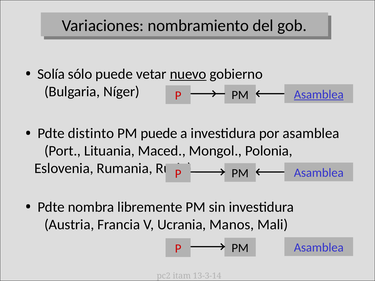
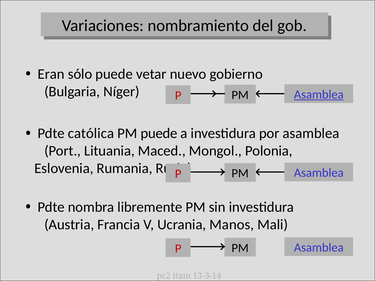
Solía: Solía -> Eran (51, 74)
nuevo underline: present -> none (188, 74)
distinto: distinto -> católica (91, 134)
